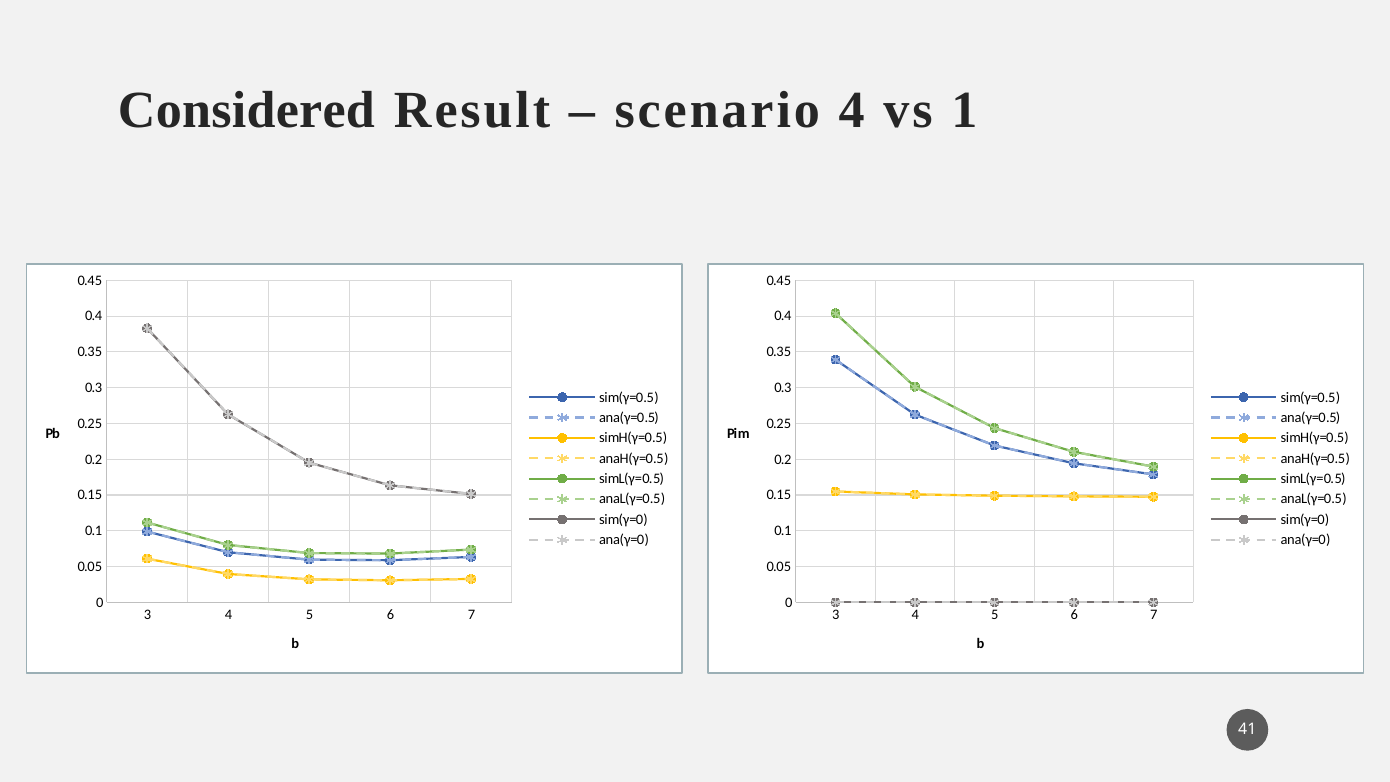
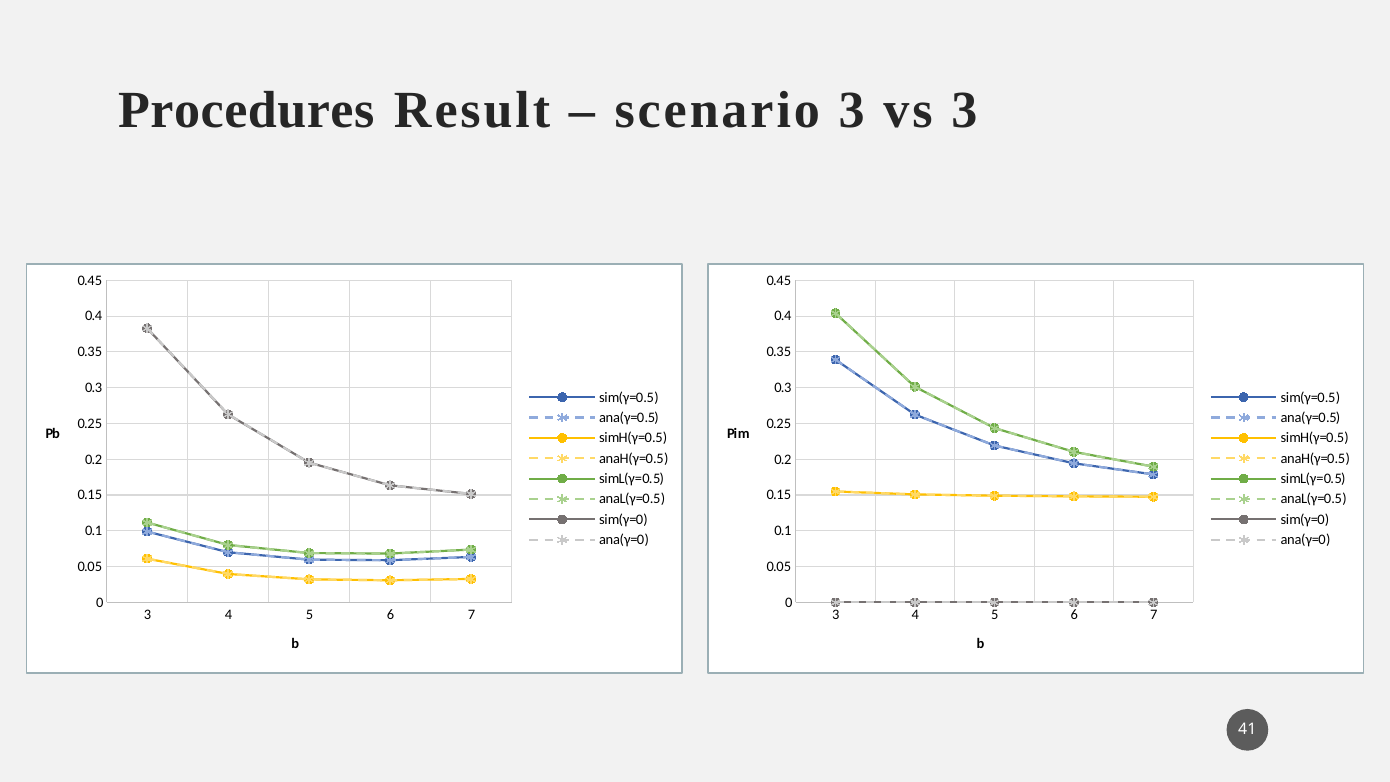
Considered: Considered -> Procedures (246, 111)
scenario 4: 4 -> 3 (852, 111)
vs 1: 1 -> 3 (964, 111)
